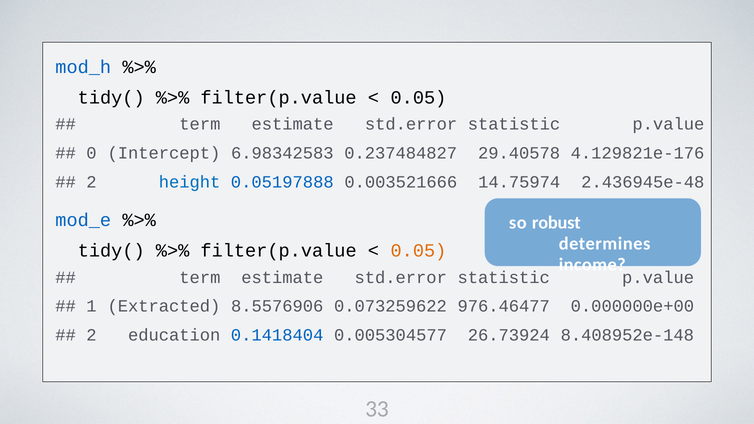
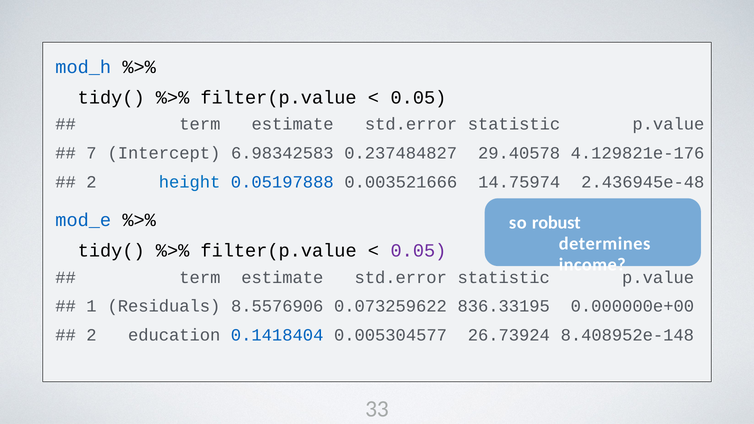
0: 0 -> 7 (91, 153)
0.05 colour: orange -> purple (418, 251)
Extracted: Extracted -> Residuals (164, 306)
976.46477: 976.46477 -> 836.33195 (504, 306)
